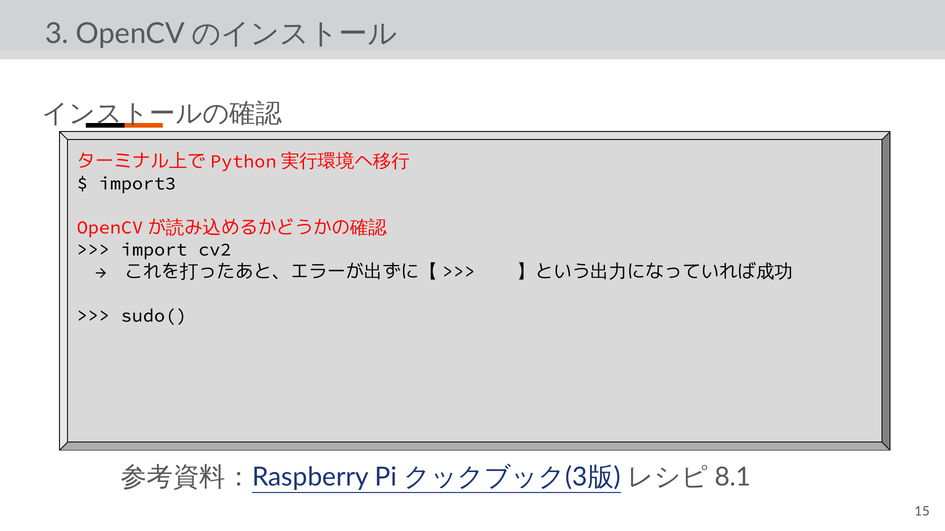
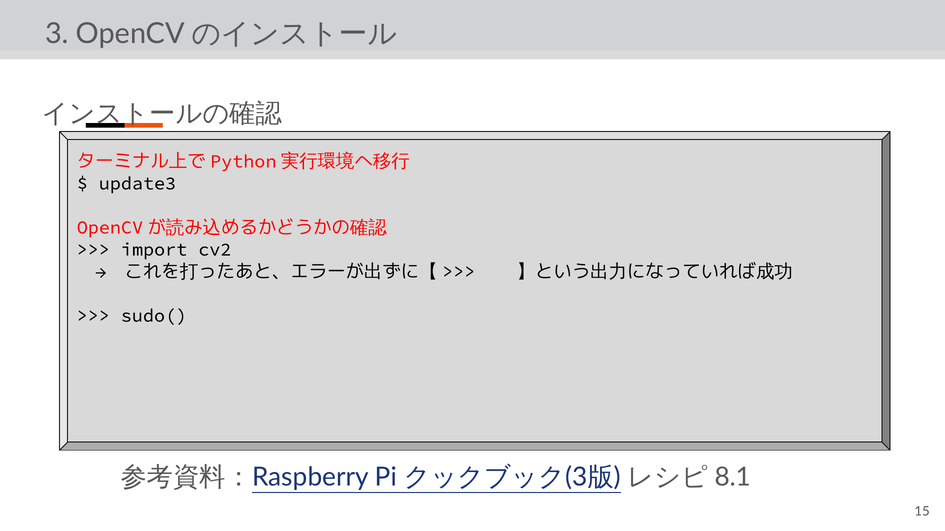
import3: import3 -> update3 (137, 184)
